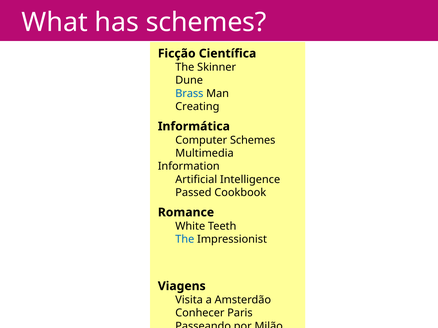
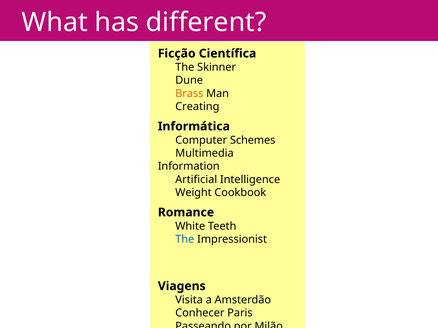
has schemes: schemes -> different (206, 22)
Brass colour: blue -> orange (189, 94)
Passed: Passed -> Weight (193, 193)
